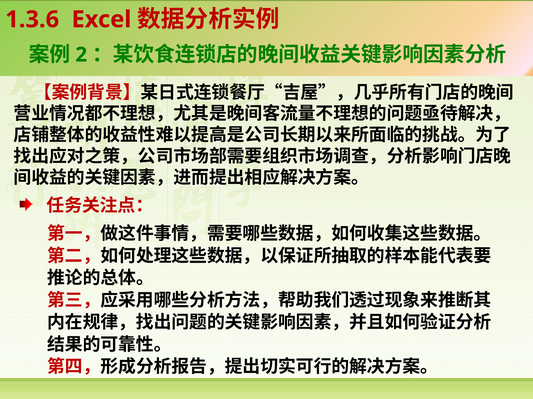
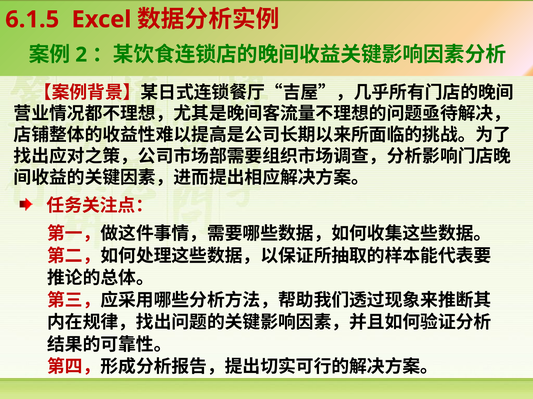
1.3.6: 1.3.6 -> 6.1.5 (32, 20)
